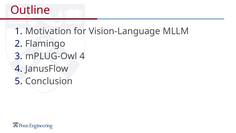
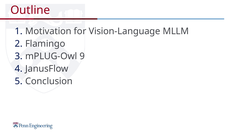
mPLUG-Owl 4: 4 -> 9 (82, 56)
